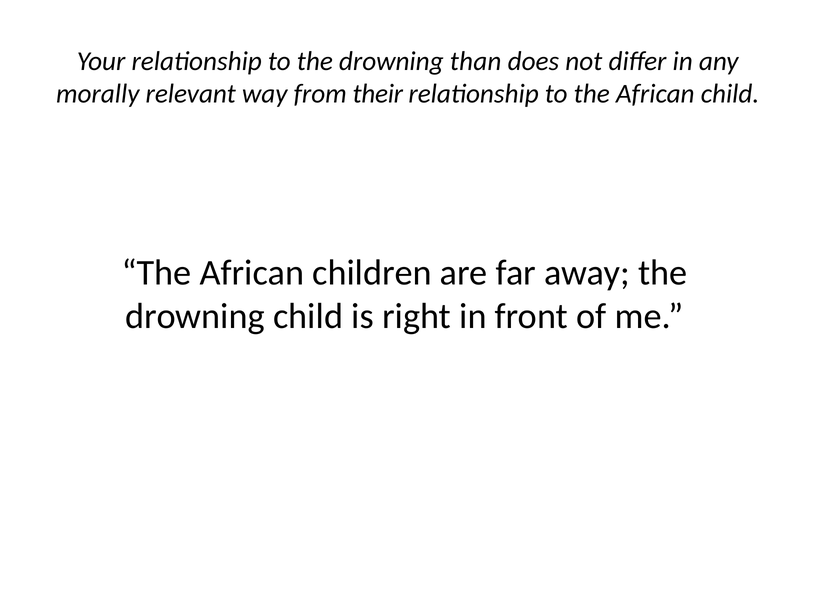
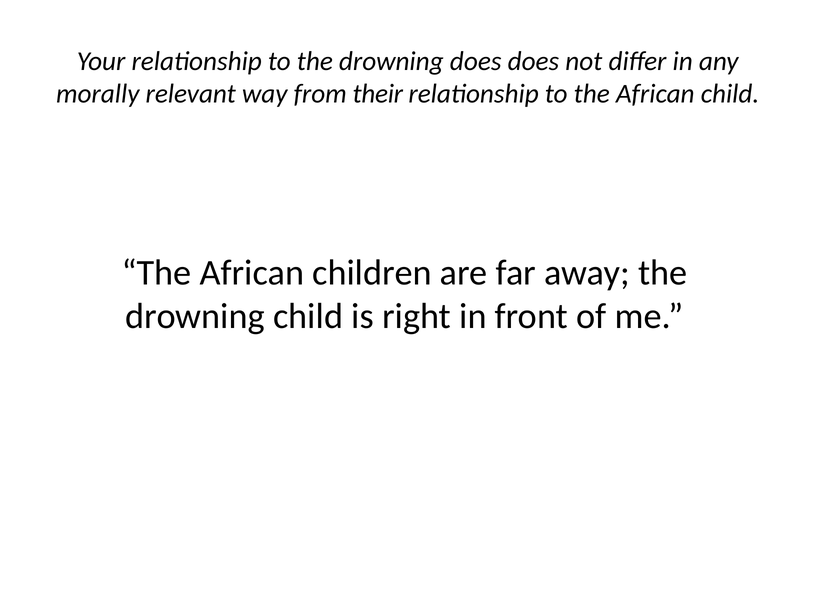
drowning than: than -> does (476, 61)
